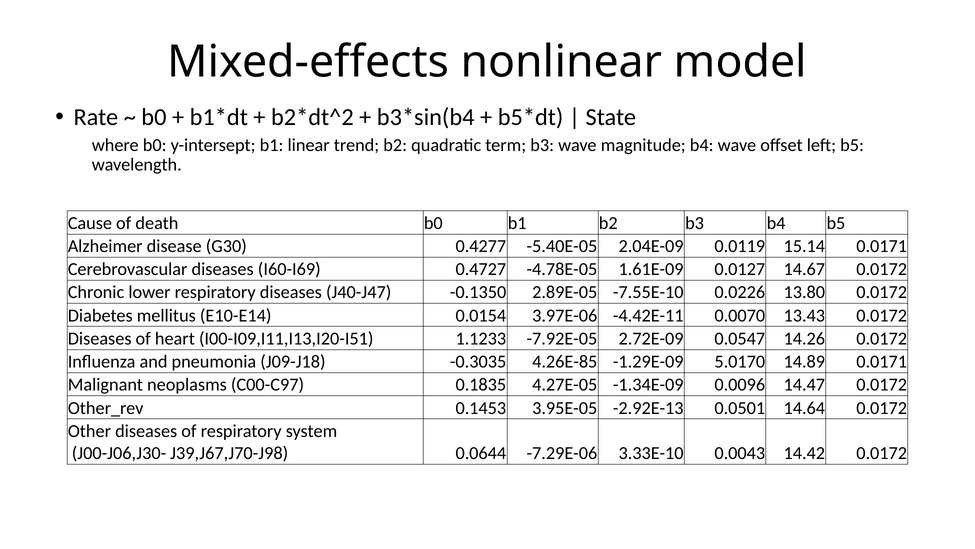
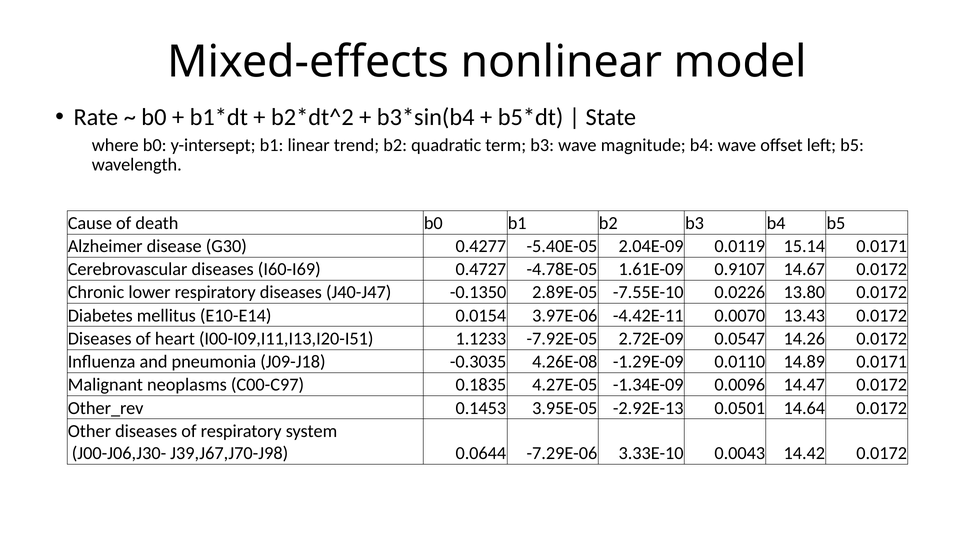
0.0127: 0.0127 -> 0.9107 (740, 269)
4.26E-85: 4.26E-85 -> 4.26E-08 (565, 361)
5.0170: 5.0170 -> 0.0110 (740, 361)
